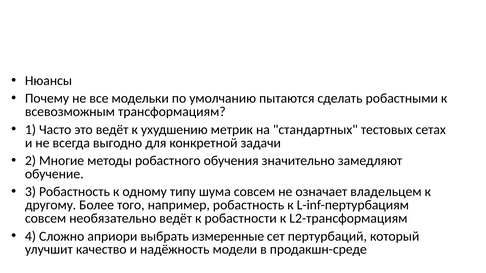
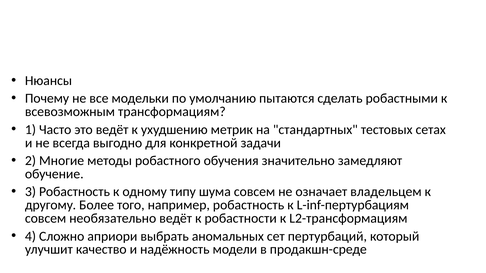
измеренные: измеренные -> аномальных (228, 236)
